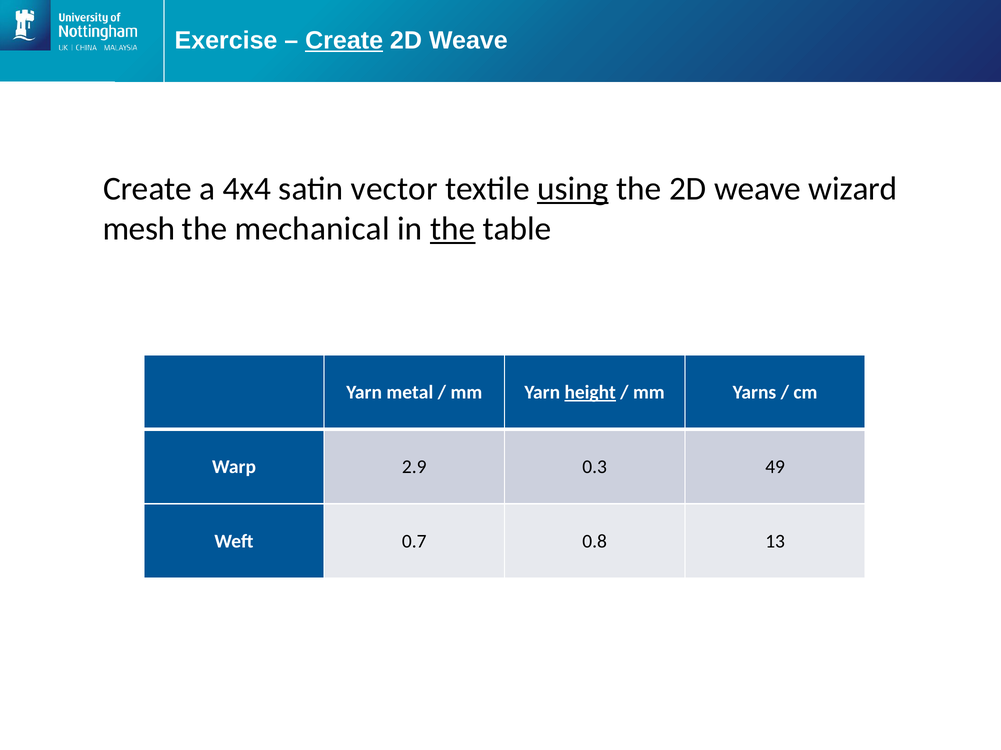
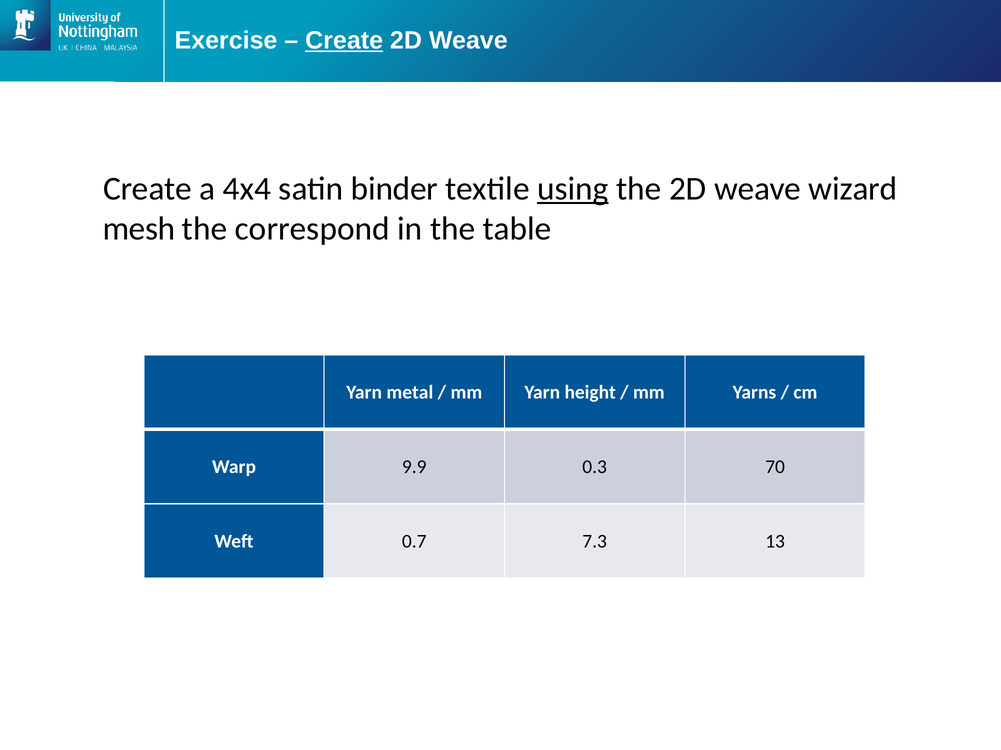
vector: vector -> binder (394, 189)
mechanical: mechanical -> correspond (312, 229)
the underline: present -> none (453, 229)
height underline: present -> none (590, 393)
2.9: 2.9 -> 9.9 (414, 467)
49: 49 -> 70 (775, 467)
0.8: 0.8 -> 7.3 (595, 542)
